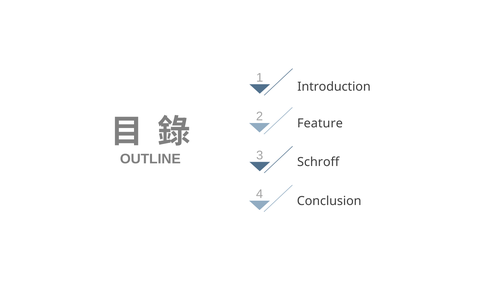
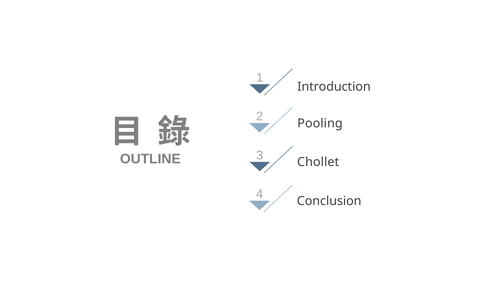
Feature: Feature -> Pooling (320, 123)
Schroff: Schroff -> Chollet (318, 162)
